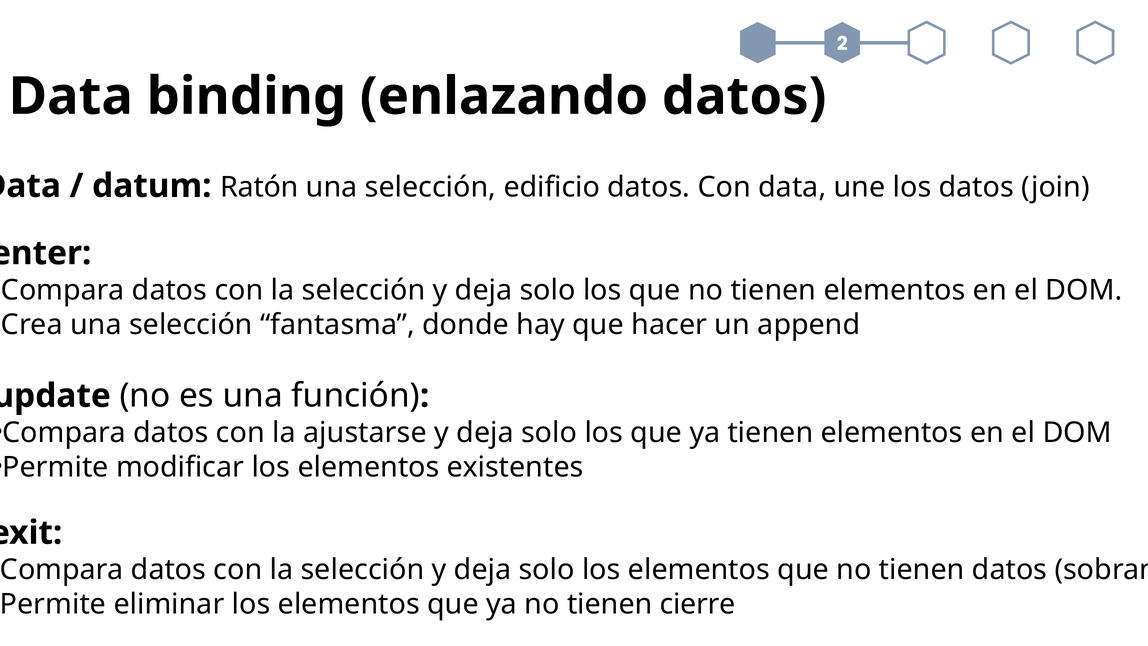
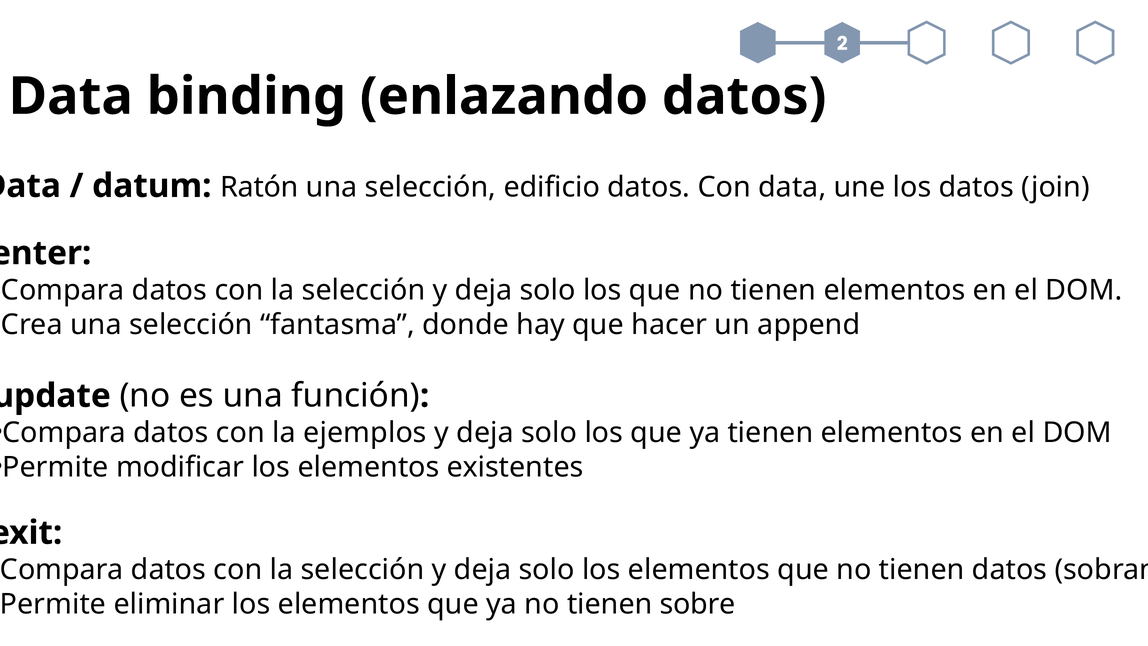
ajustarse: ajustarse -> ejemplos (365, 433)
cierre: cierre -> sobre (698, 604)
